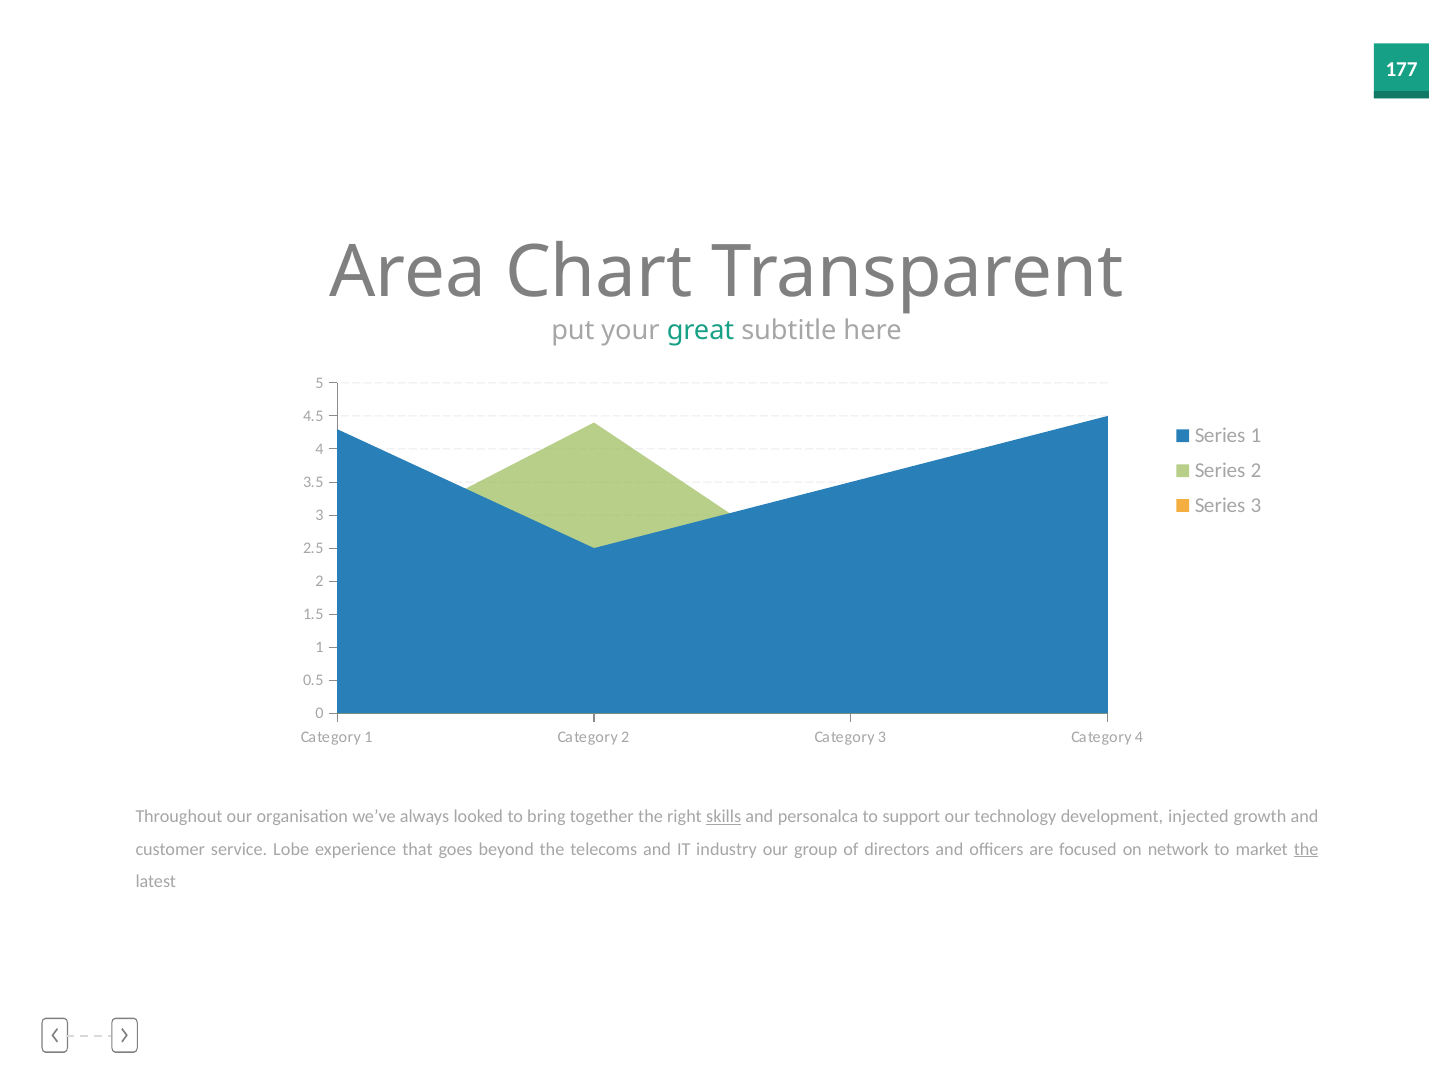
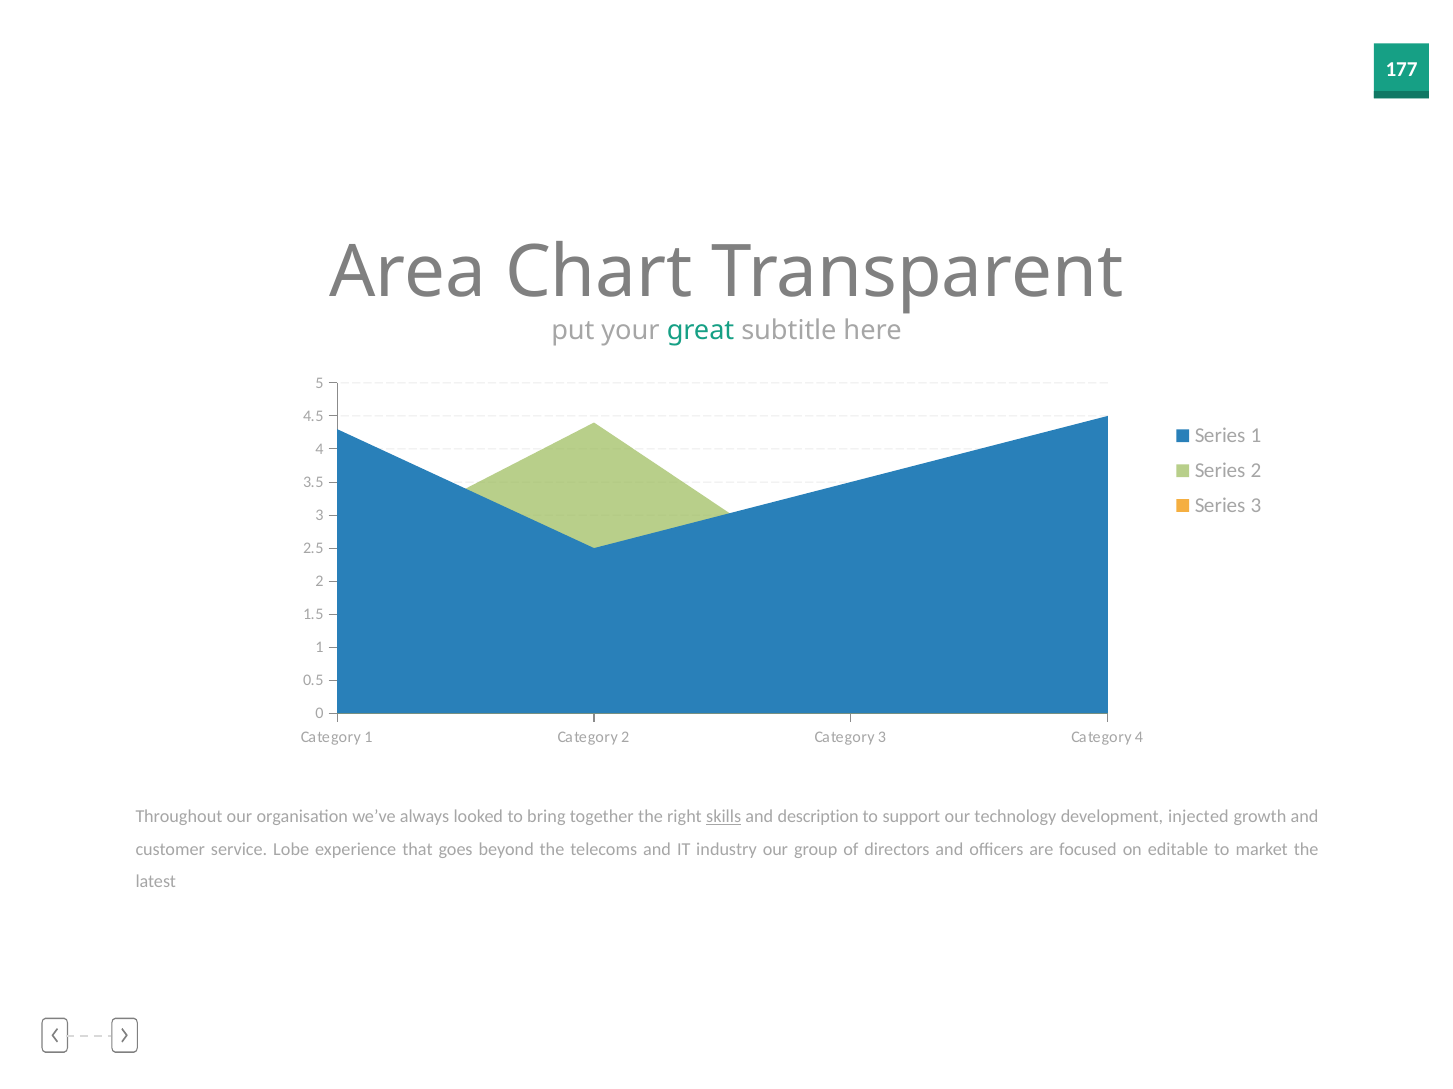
personalca: personalca -> description (818, 817)
network: network -> editable (1178, 850)
the underline: present -> none (1306, 850)
